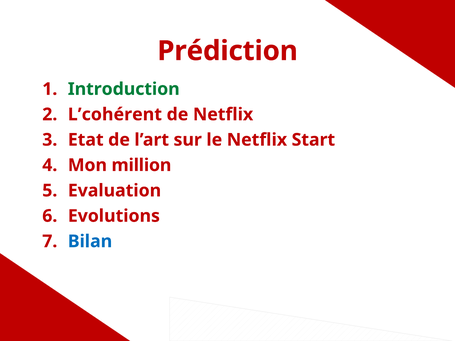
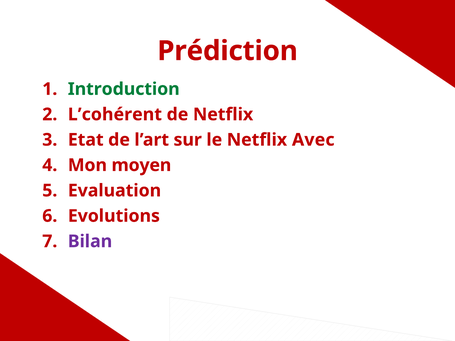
Start: Start -> Avec (313, 140)
million: million -> moyen (141, 165)
Bilan colour: blue -> purple (90, 242)
